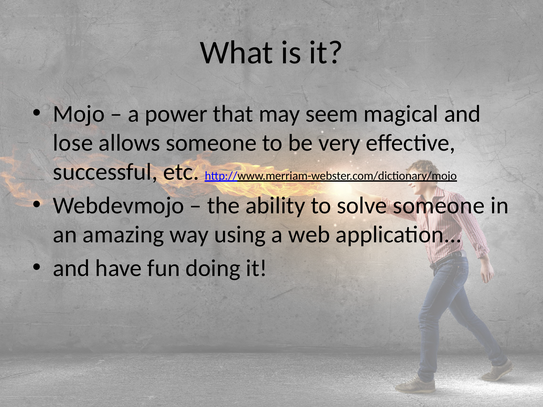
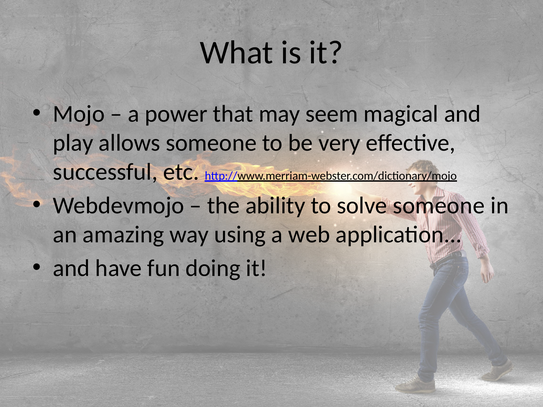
lose: lose -> play (73, 143)
